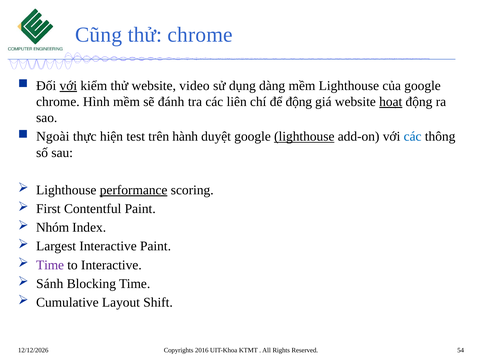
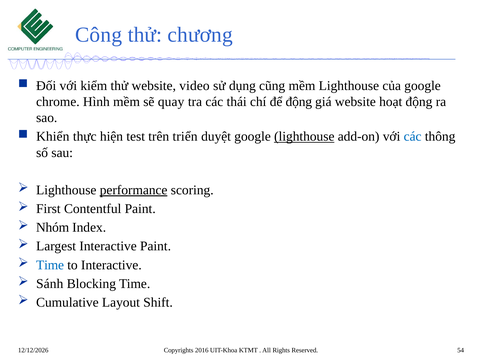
Cũng: Cũng -> Công (99, 35)
thử chrome: chrome -> chương (200, 35)
với underline: present -> none (68, 86)
dàng: dàng -> cũng (272, 86)
đánh: đánh -> quay (171, 102)
liên: liên -> thái (237, 102)
hoạt underline: present -> none (391, 102)
Ngoài: Ngoài -> Khiển (53, 137)
hành: hành -> triển (185, 137)
Time colour: purple -> blue (50, 265)
